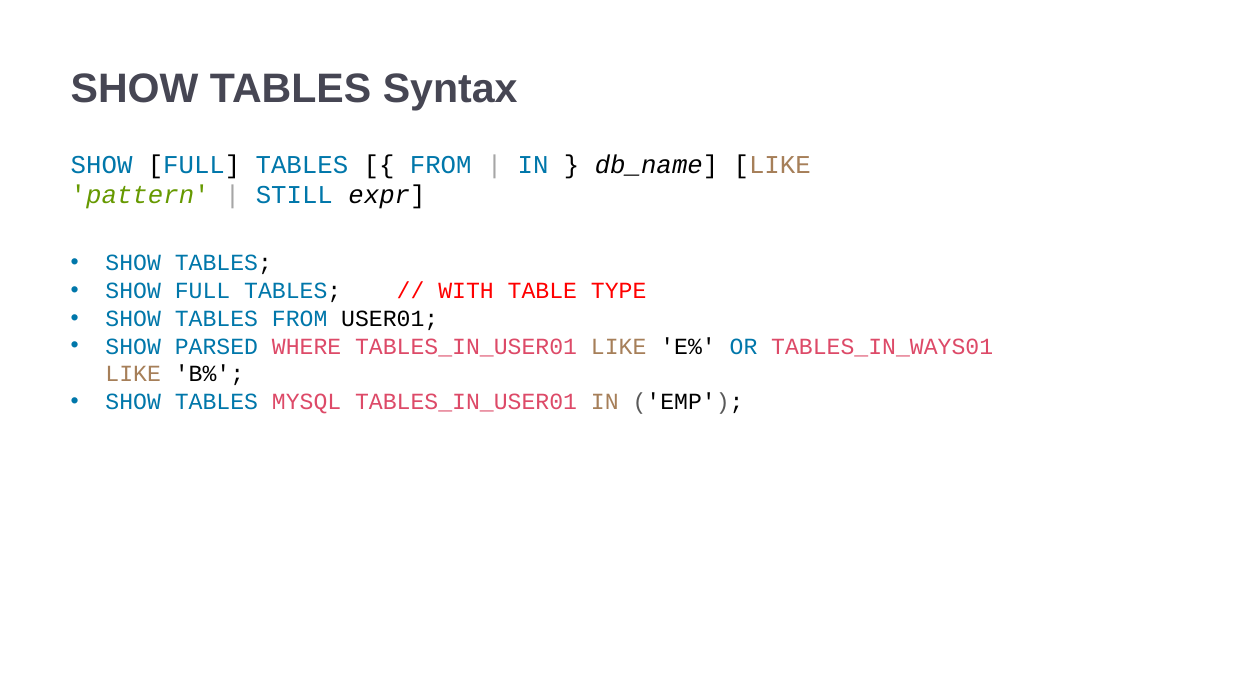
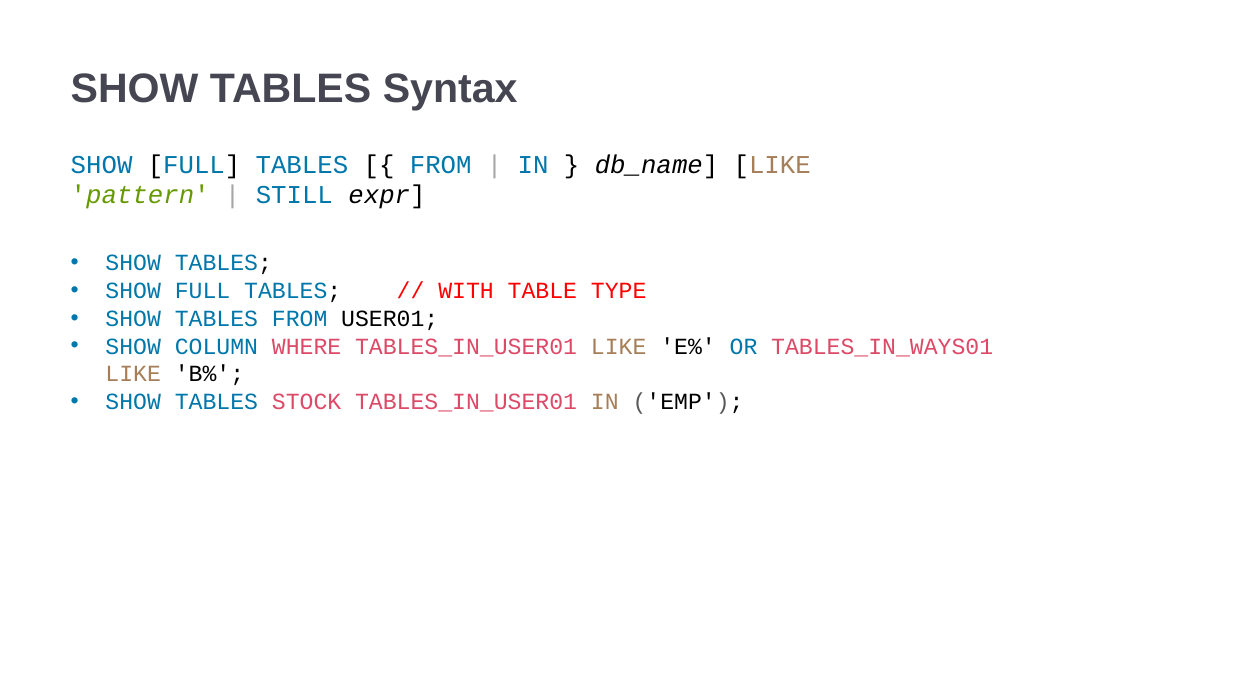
PARSED: PARSED -> COLUMN (216, 346)
MYSQL: MYSQL -> STOCK (307, 402)
